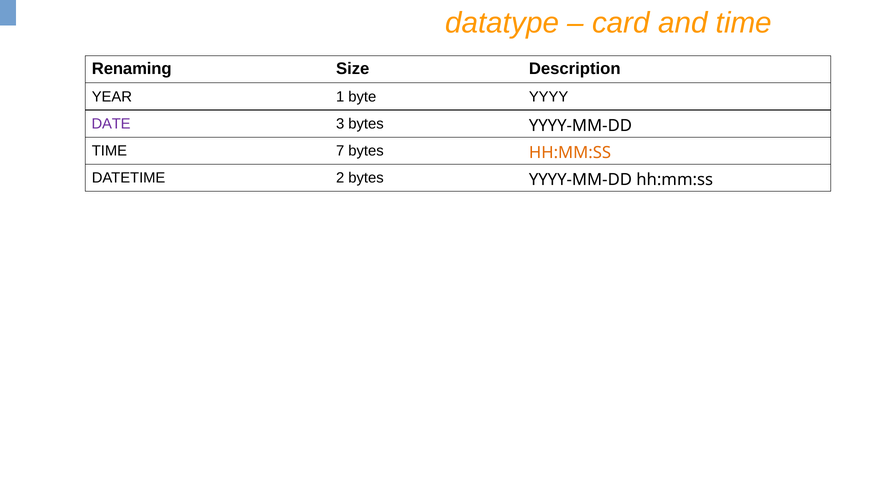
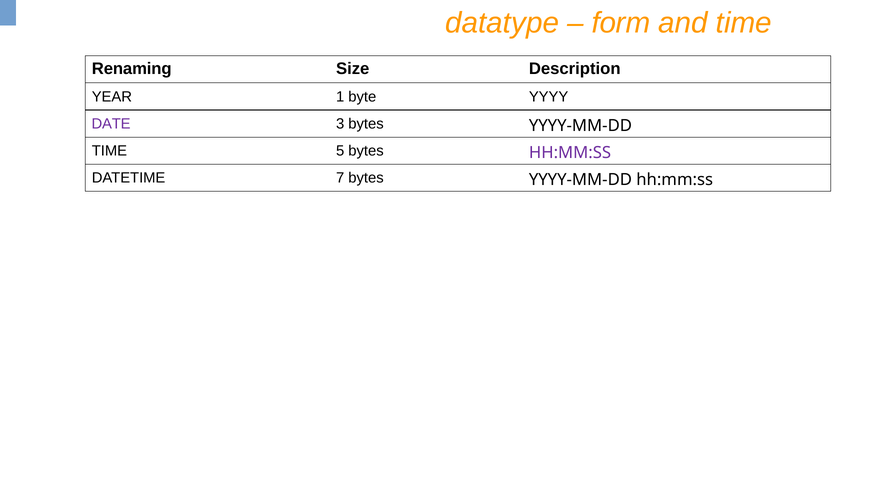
card: card -> form (621, 23)
7: 7 -> 5 (340, 151)
HH:MM:SS colour: orange -> purple (570, 153)
2: 2 -> 7 (340, 178)
